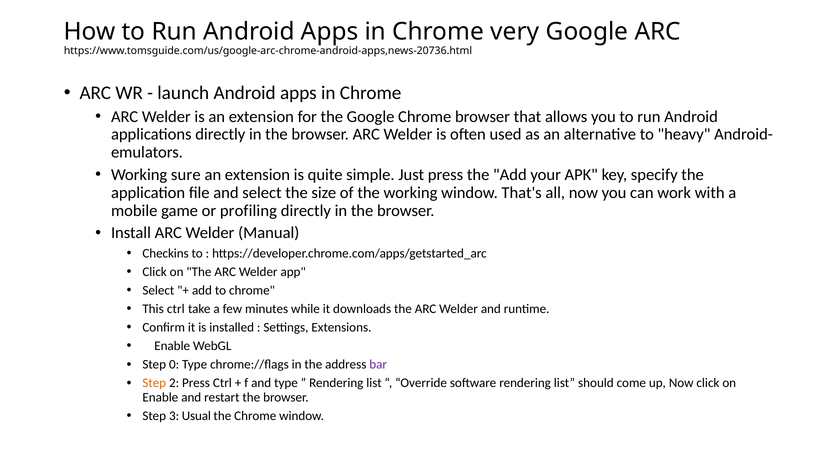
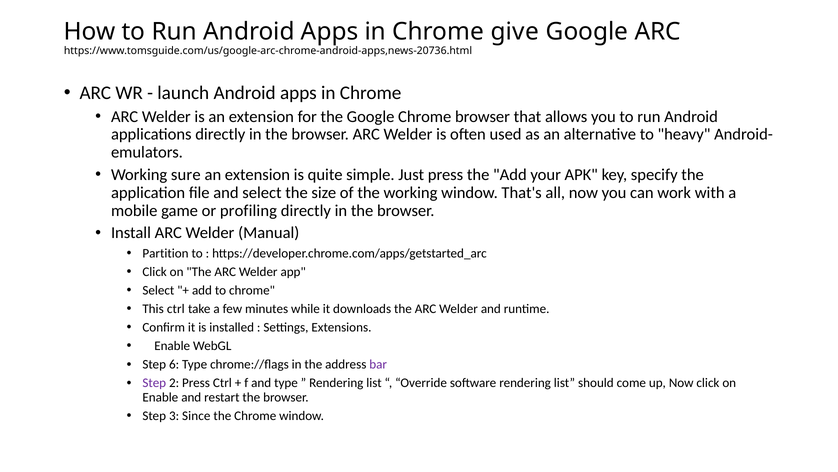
very: very -> give (515, 32)
Checkins: Checkins -> Partition (166, 253)
0: 0 -> 6 (174, 364)
Step colour: orange -> purple (154, 383)
Usual: Usual -> Since (196, 415)
